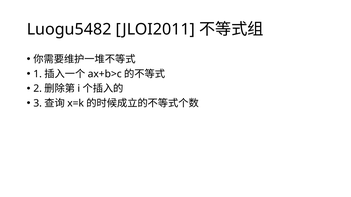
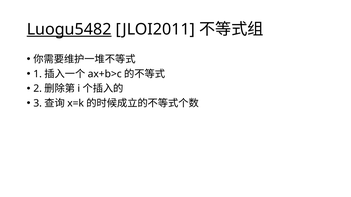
Luogu5482 underline: none -> present (69, 29)
